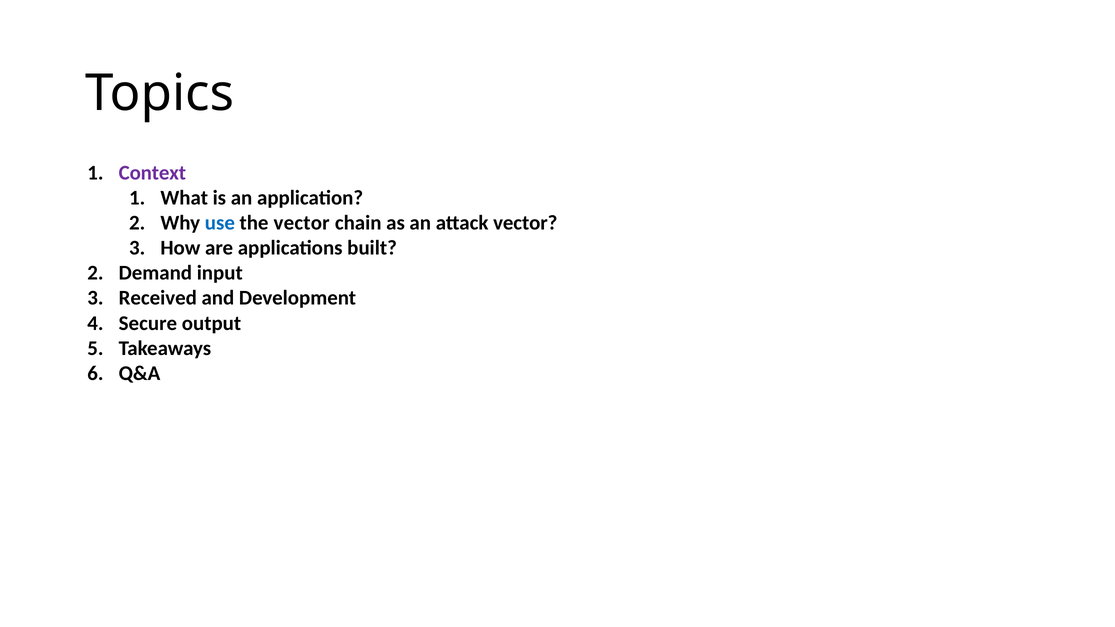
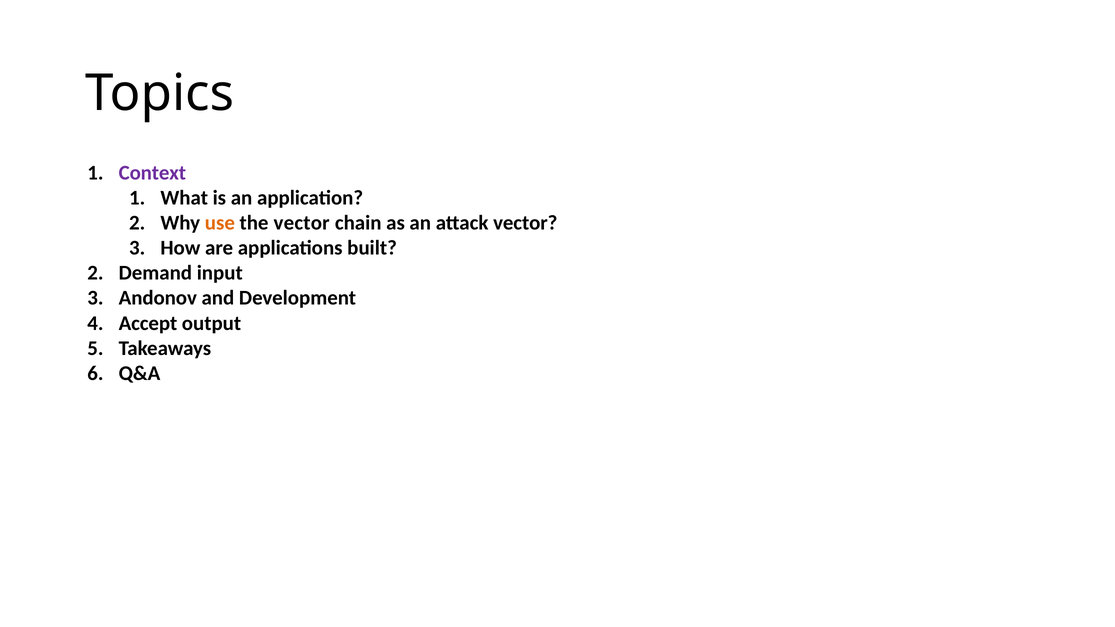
use colour: blue -> orange (220, 223)
Received: Received -> Andonov (158, 298)
Secure: Secure -> Accept (148, 323)
